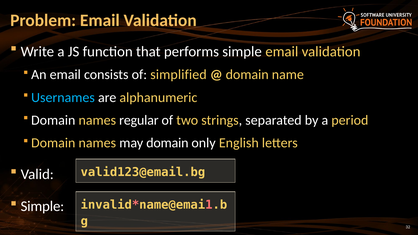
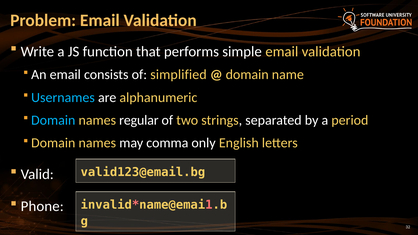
Domain colour: white -> light blue (53, 120)
may domain: domain -> comma (167, 143)
Simple: Simple -> Phone (42, 206)
